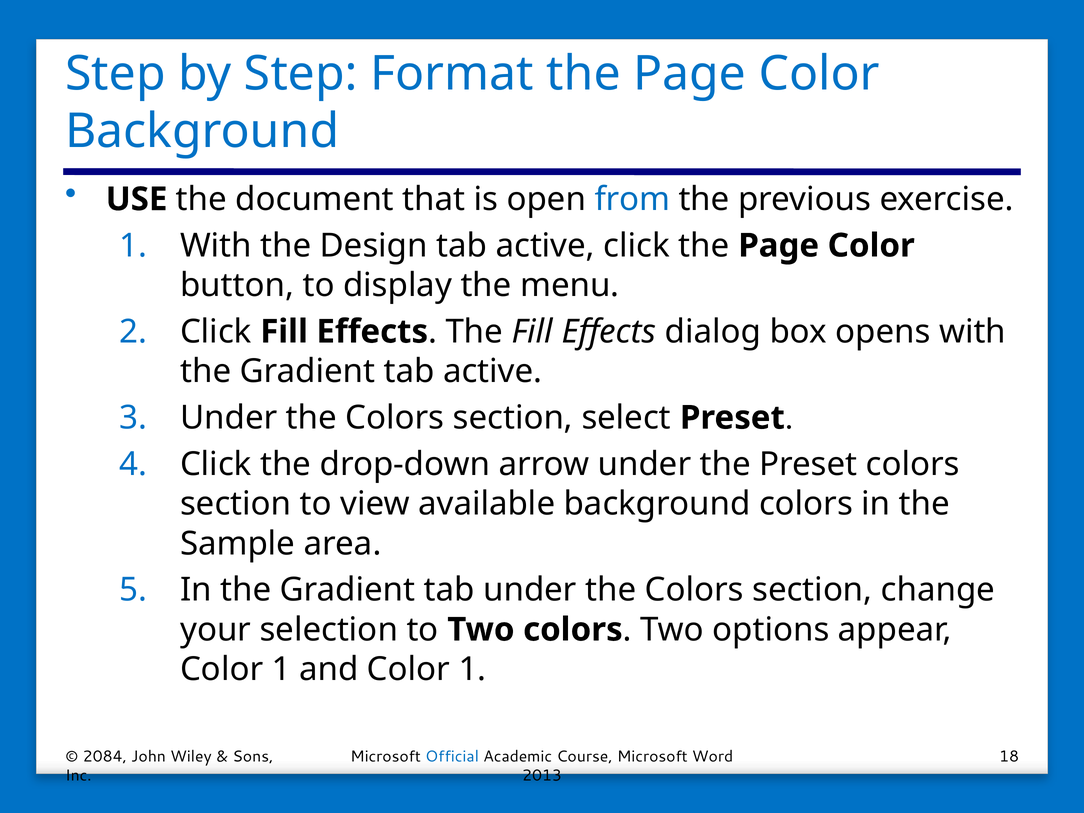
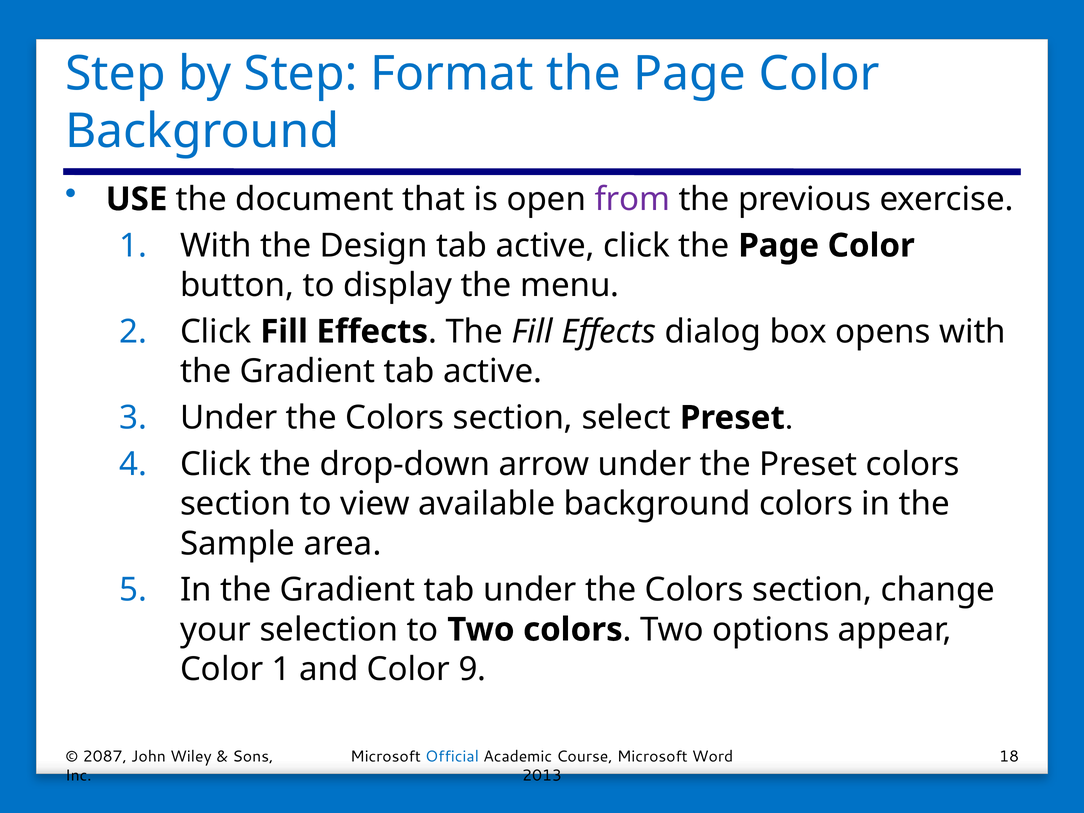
from colour: blue -> purple (632, 199)
and Color 1: 1 -> 9 (472, 669)
2084: 2084 -> 2087 (105, 756)
